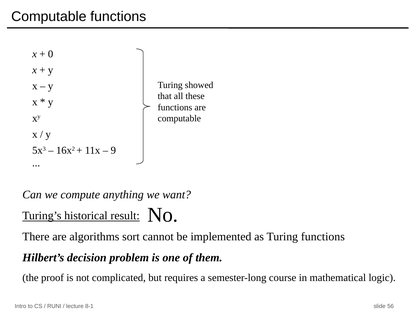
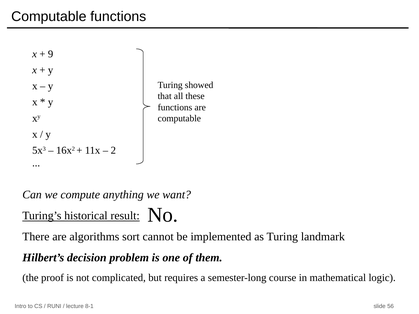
0: 0 -> 9 (51, 54)
9: 9 -> 2 (113, 150)
Turing functions: functions -> landmark (323, 237)
